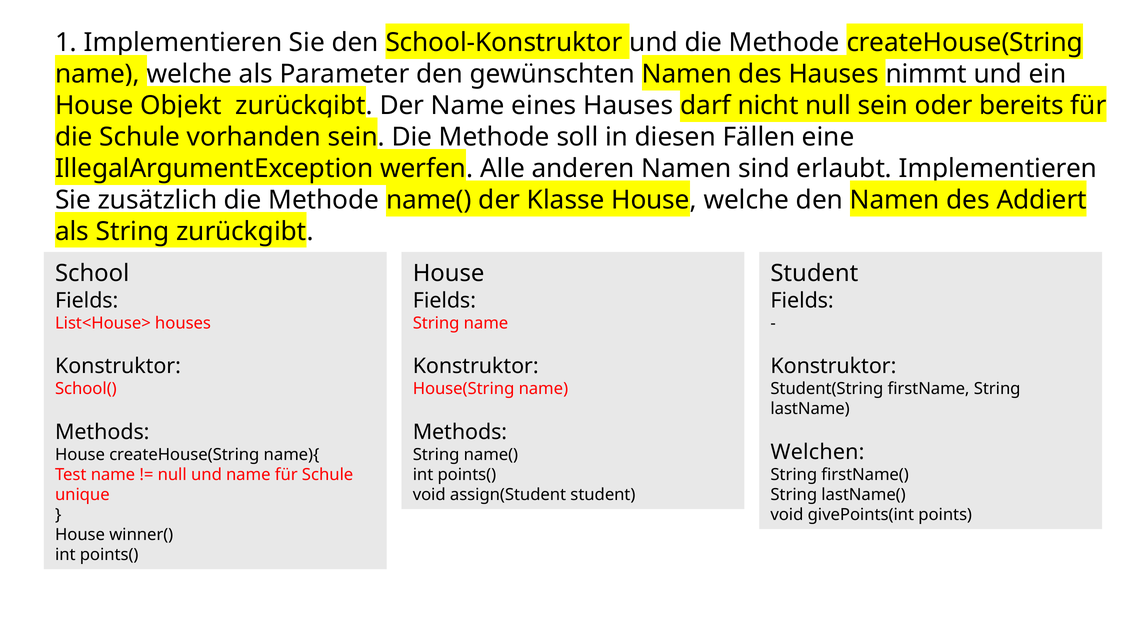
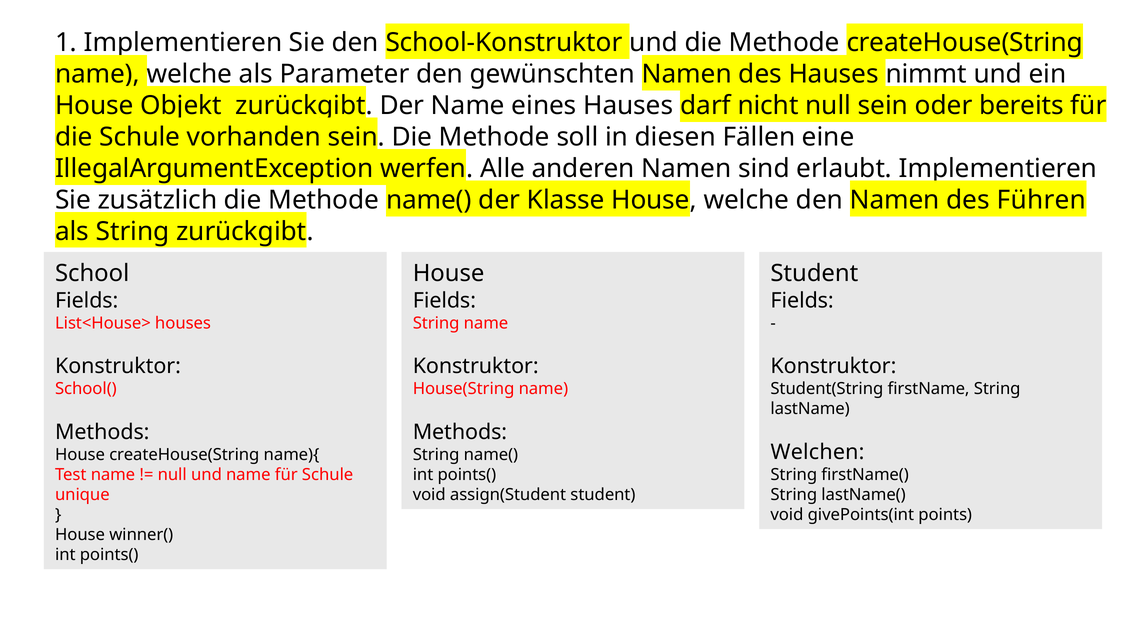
Addiert: Addiert -> Führen (1041, 200)
